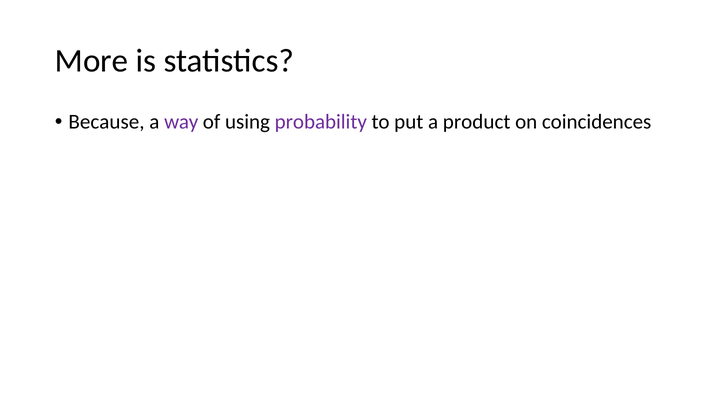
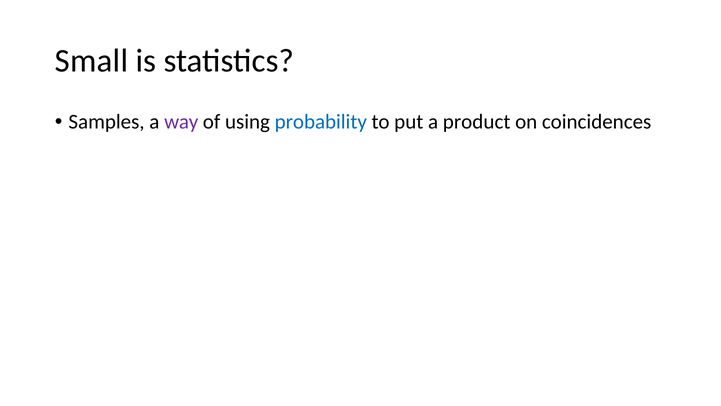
More: More -> Small (92, 61)
Because: Because -> Samples (107, 122)
probability colour: purple -> blue (321, 122)
